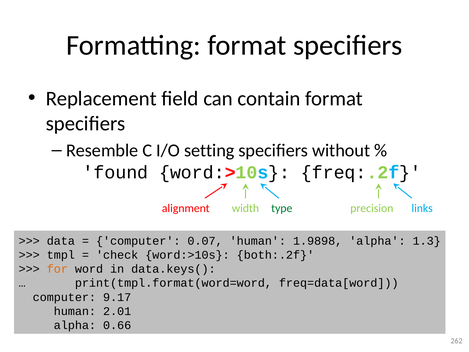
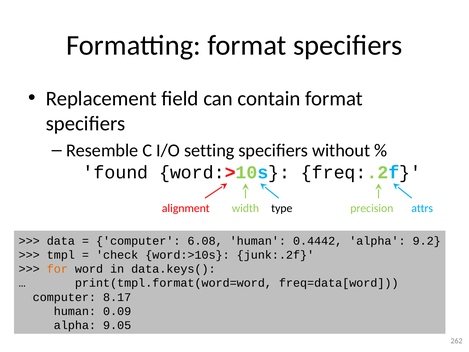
type colour: green -> black (282, 208)
links: links -> attrs (422, 208)
0.07: 0.07 -> 6.08 (205, 241)
1.9898: 1.9898 -> 0.4442 (318, 241)
1.3: 1.3 -> 9.2 (427, 241)
both:.2f: both:.2f -> junk:.2f (275, 255)
9.17: 9.17 -> 8.17 (117, 297)
2.01: 2.01 -> 0.09 (117, 311)
0.66: 0.66 -> 9.05 (117, 325)
